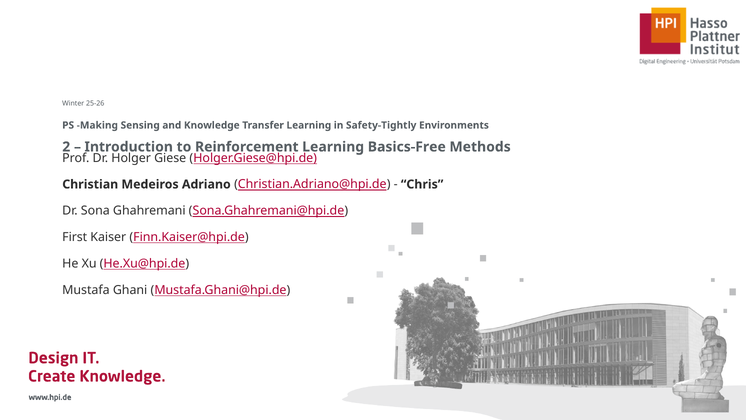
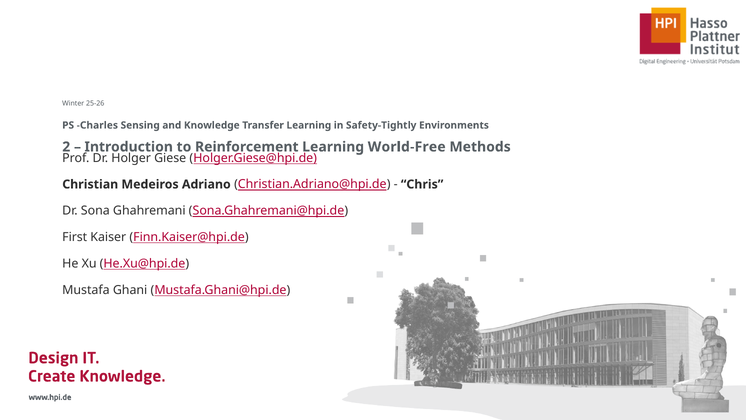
Making: Making -> Charles (97, 125)
Basics-Free: Basics-Free -> World-Free (407, 147)
